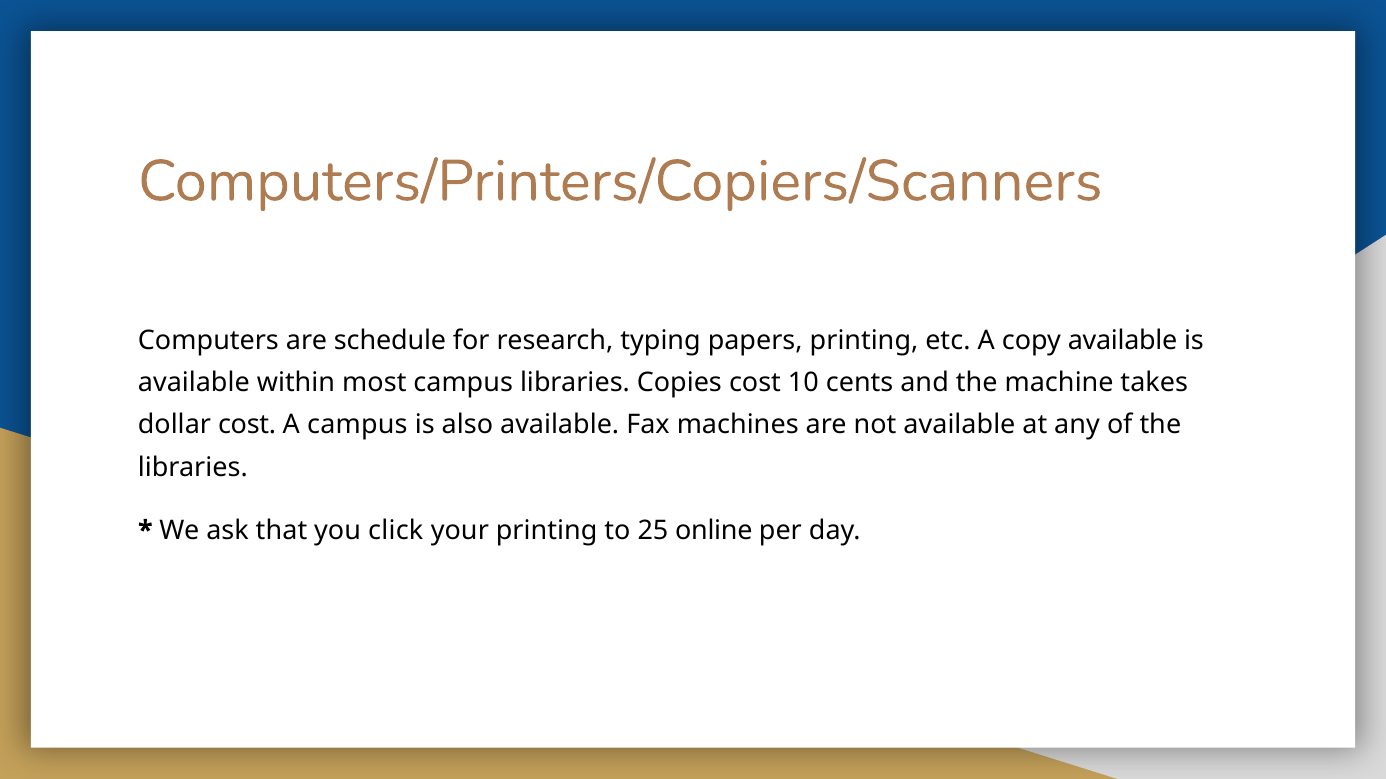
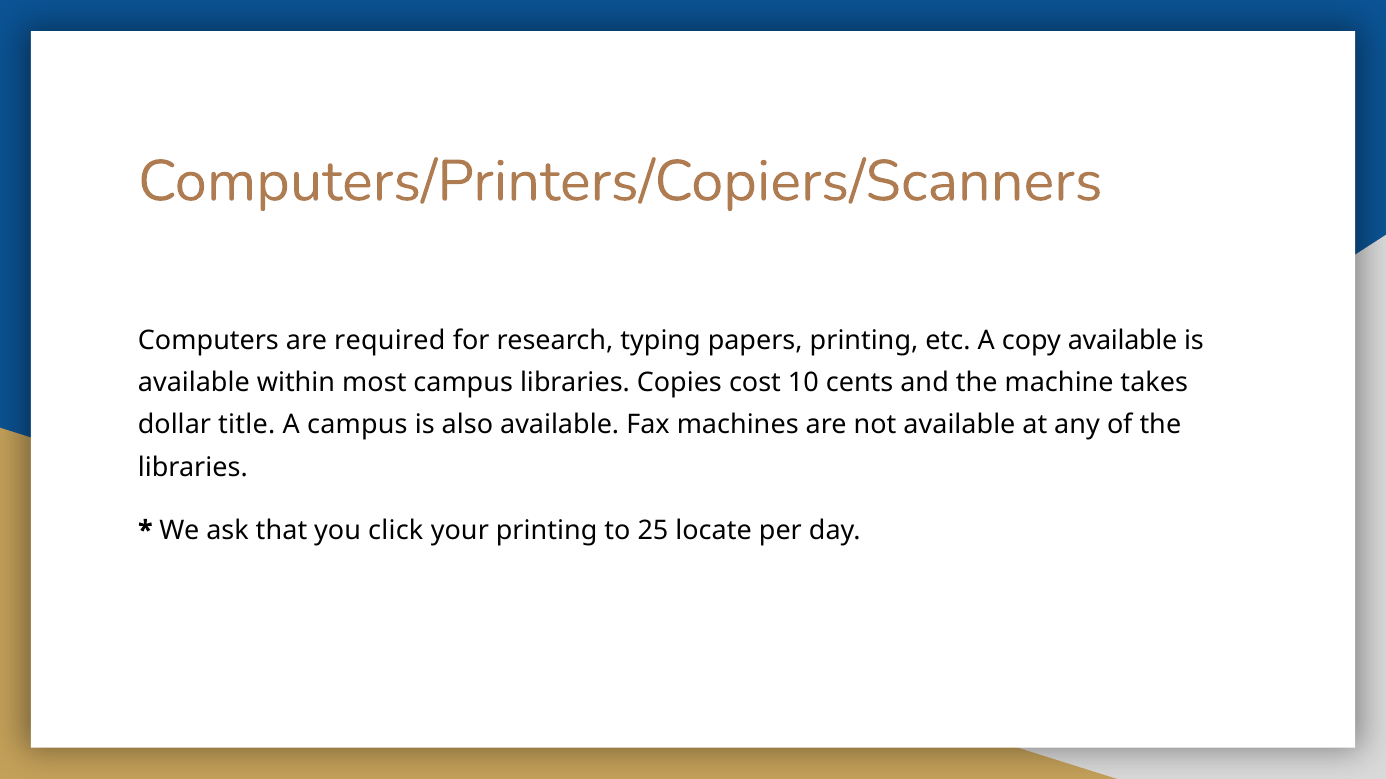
schedule: schedule -> required (390, 341)
dollar cost: cost -> title (247, 425)
online: online -> locate (714, 531)
